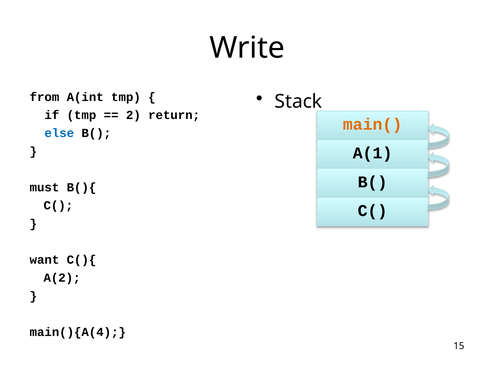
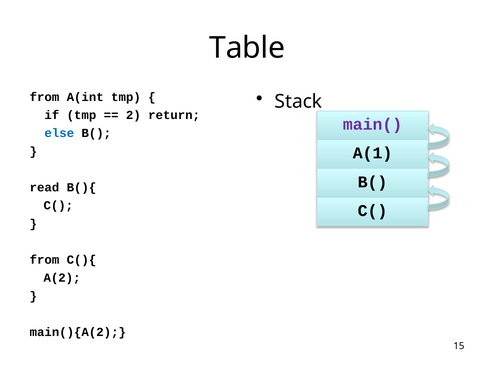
Write: Write -> Table (247, 48)
main( colour: orange -> purple (373, 125)
must: must -> read (44, 188)
want: want -> from (44, 260)
main(){A(4: main(){A(4 -> main(){A(2 (78, 333)
